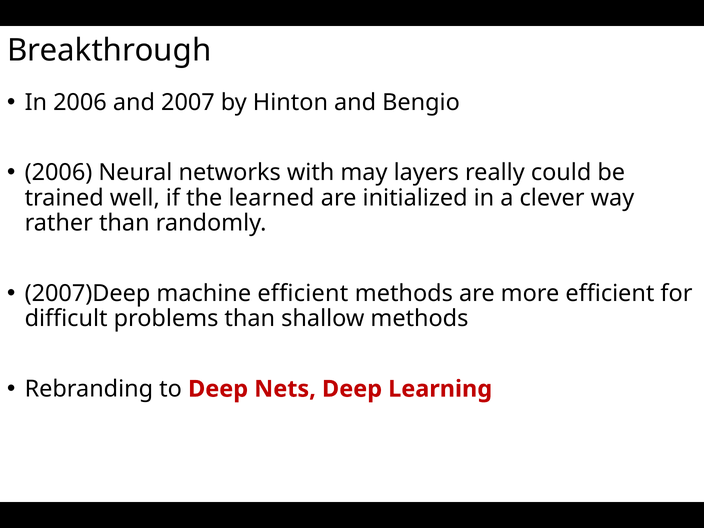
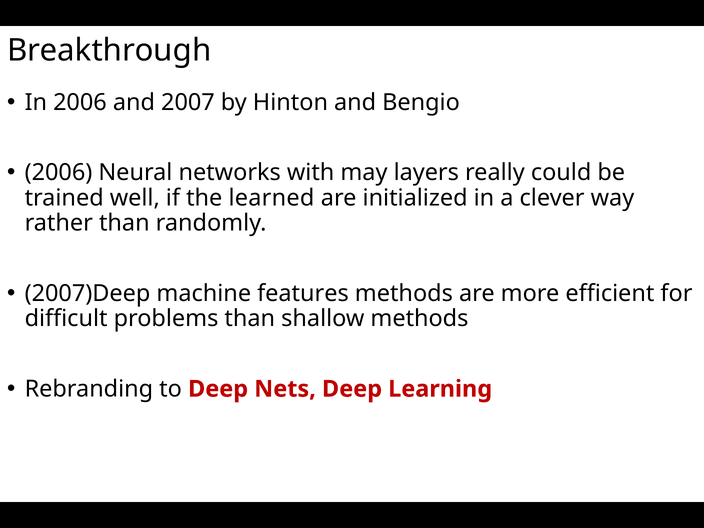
machine efficient: efficient -> features (303, 293)
